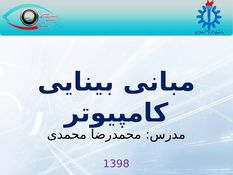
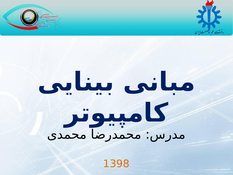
1398 colour: purple -> orange (116, 164)
